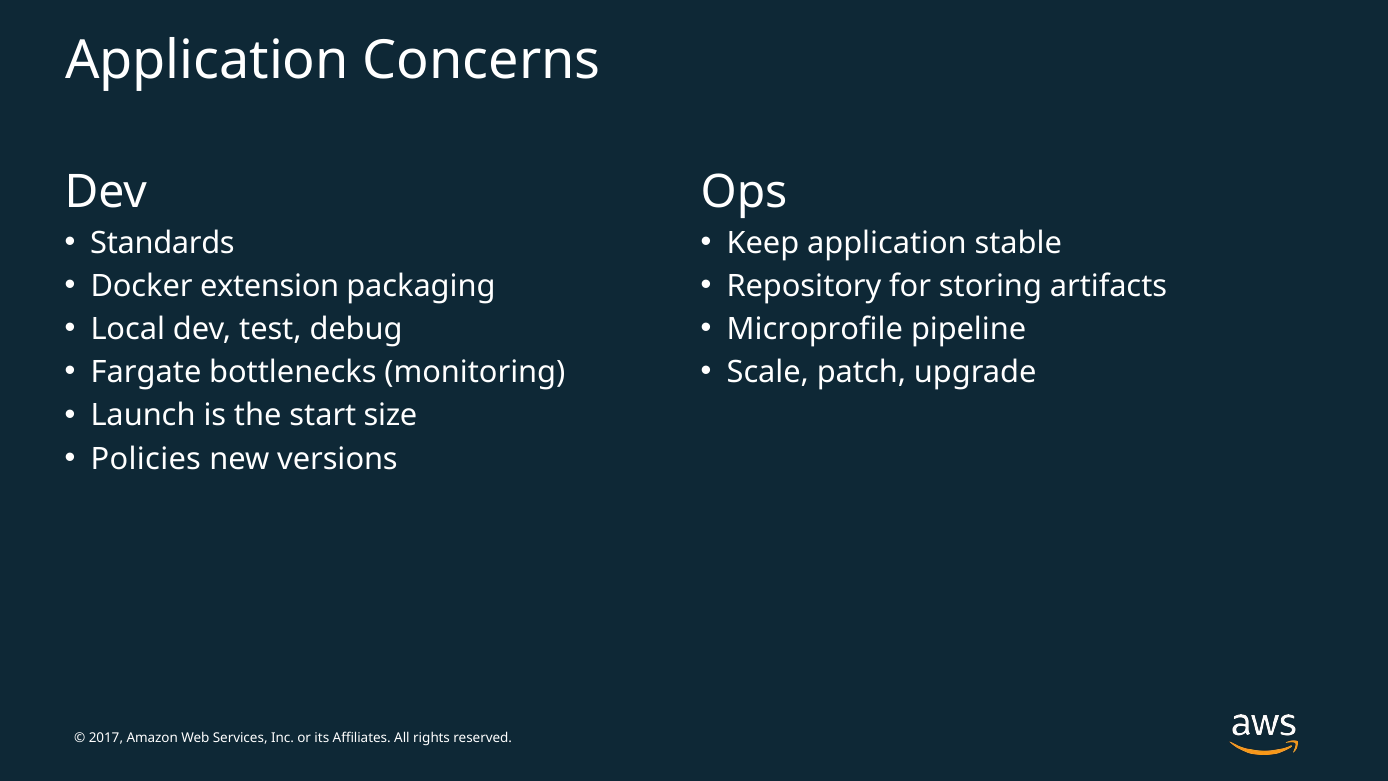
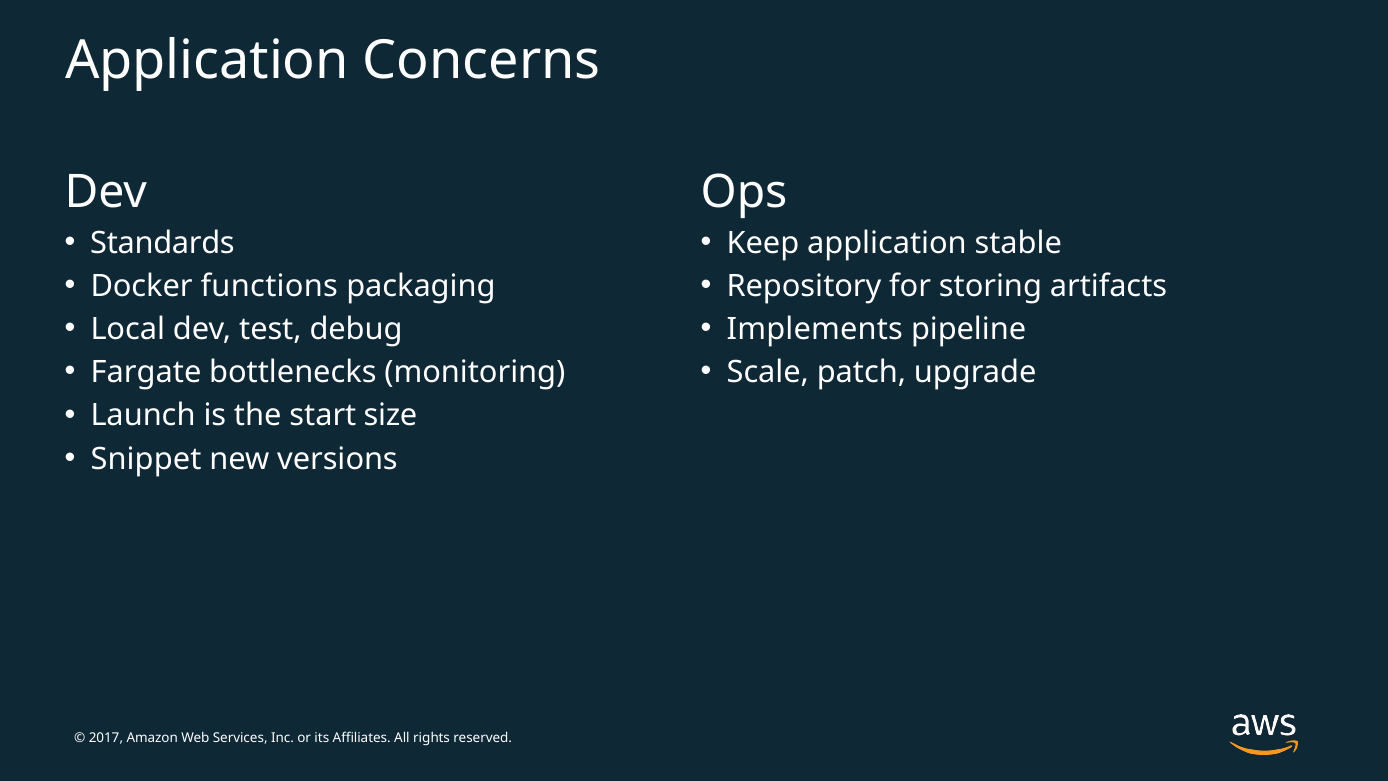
extension: extension -> functions (269, 286)
Microprofile: Microprofile -> Implements (815, 329)
Policies: Policies -> Snippet (146, 459)
